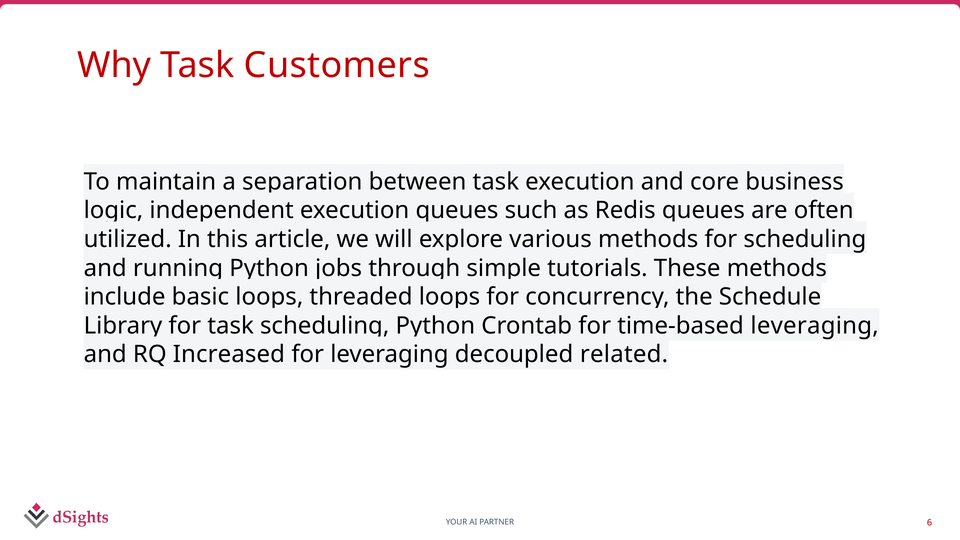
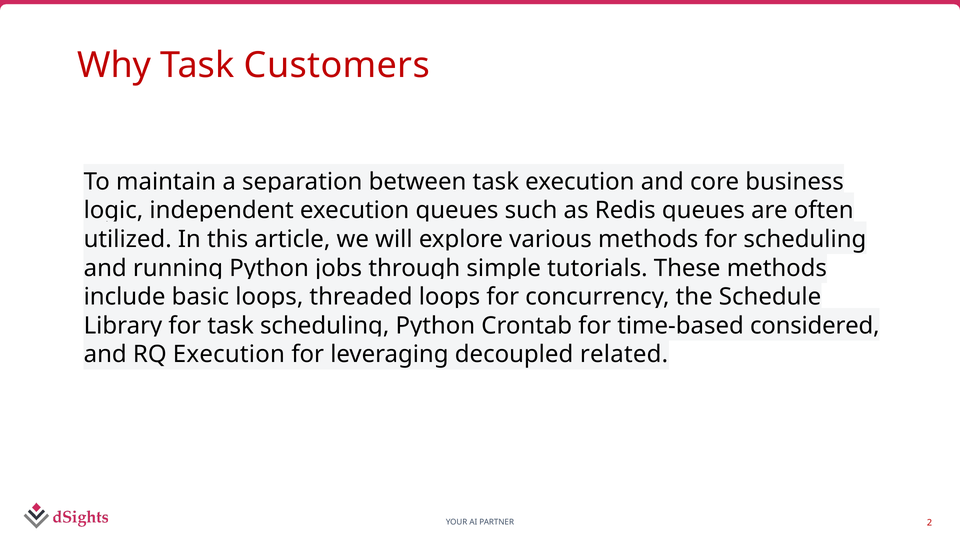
leveraging: leveraging -> considered (815, 326)
RQ Increased: Increased -> Execution (229, 354)
6: 6 -> 2 (930, 523)
